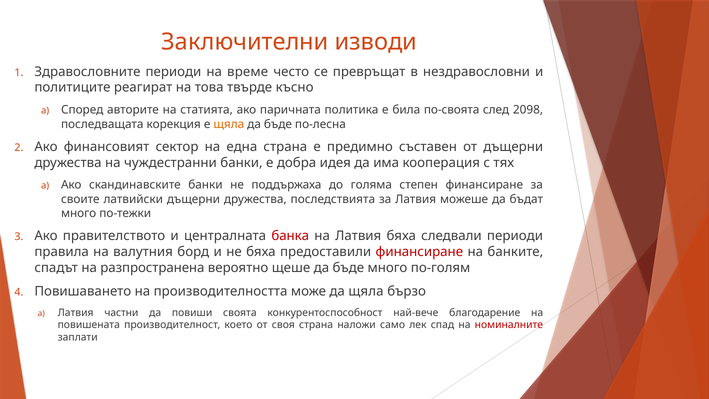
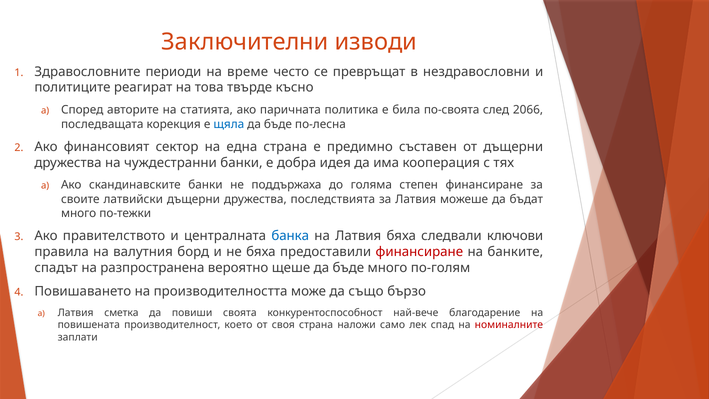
2098: 2098 -> 2066 (528, 110)
щяла colour: orange -> blue (229, 124)
банка colour: red -> blue (290, 236)
следвали периоди: периоди -> ключови (515, 236)
да щяла: щяла -> също (366, 291)
частни: частни -> сметка (121, 312)
